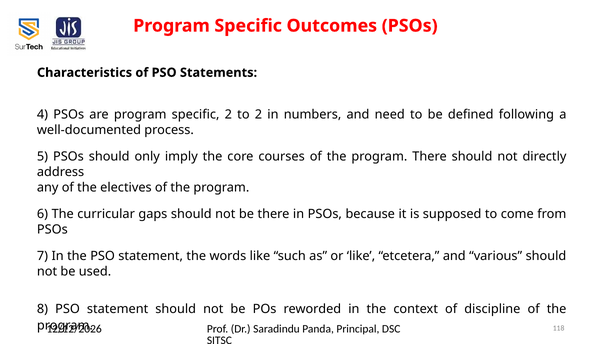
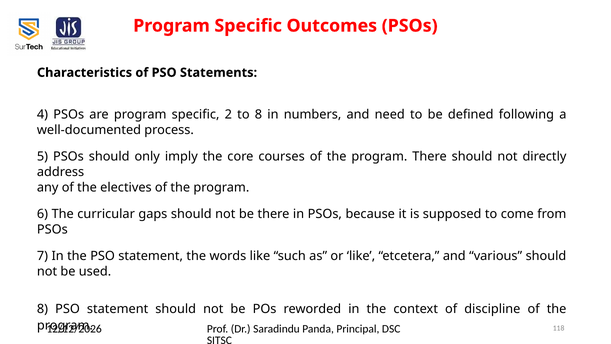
to 2: 2 -> 8 (258, 115)
